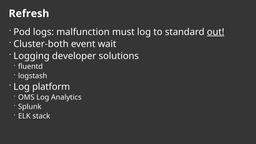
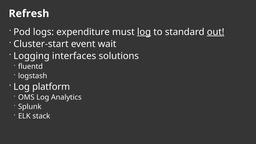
malfunction: malfunction -> expenditure (83, 32)
log underline: none -> present (144, 32)
Cluster-both: Cluster-both -> Cluster-start (41, 44)
developer: developer -> interfaces (74, 56)
